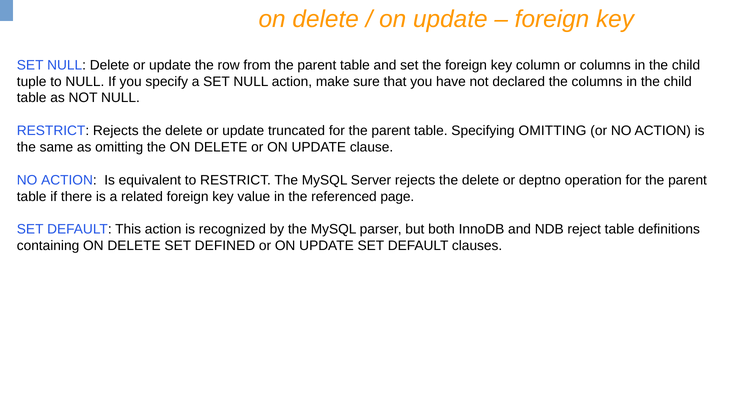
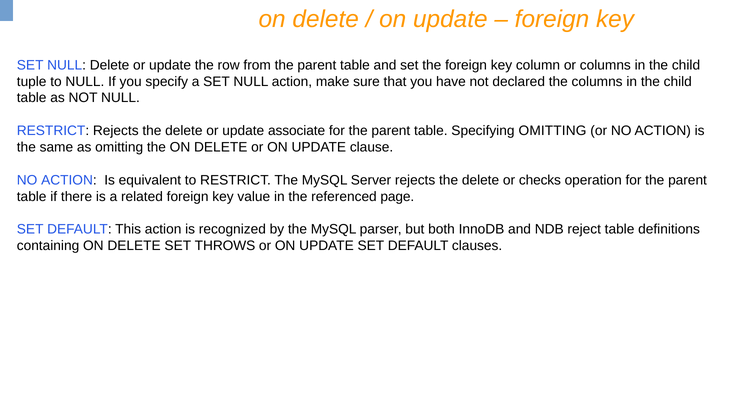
truncated: truncated -> associate (297, 131)
deptno: deptno -> checks (540, 180)
DEFINED: DEFINED -> THROWS (225, 246)
